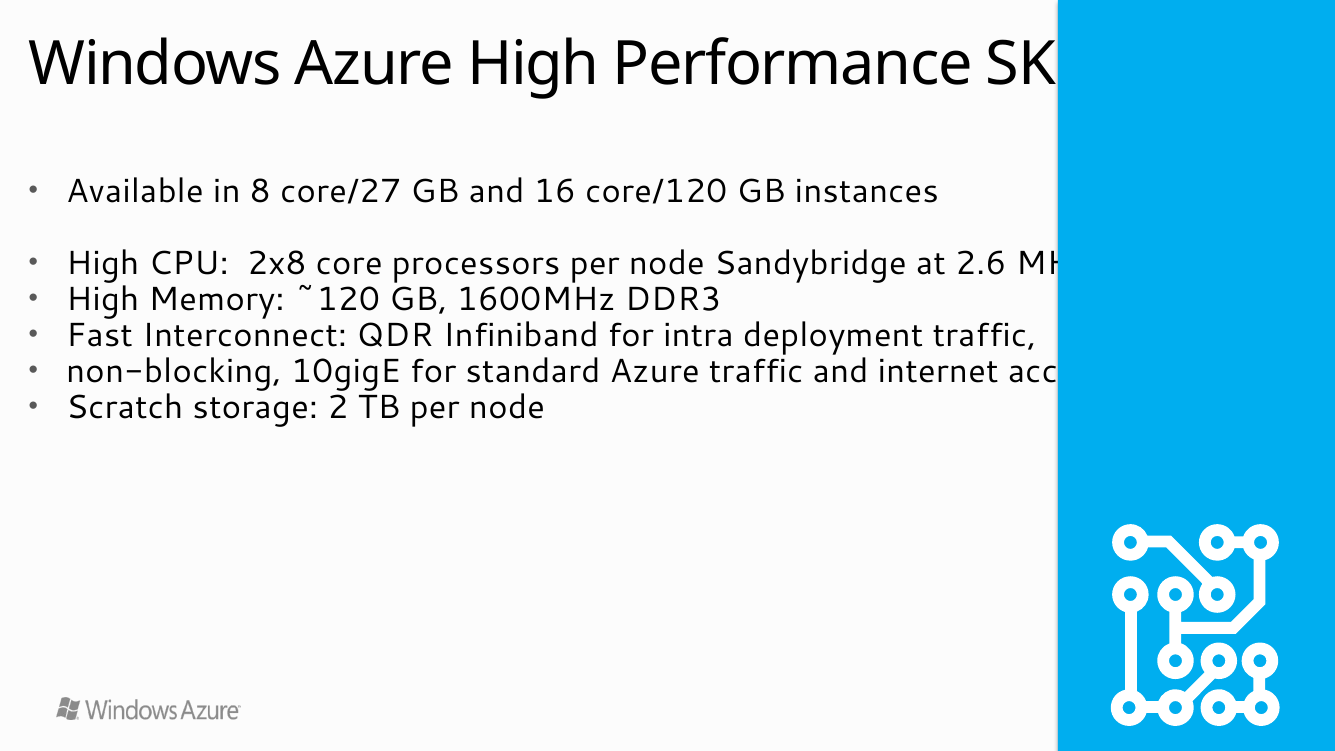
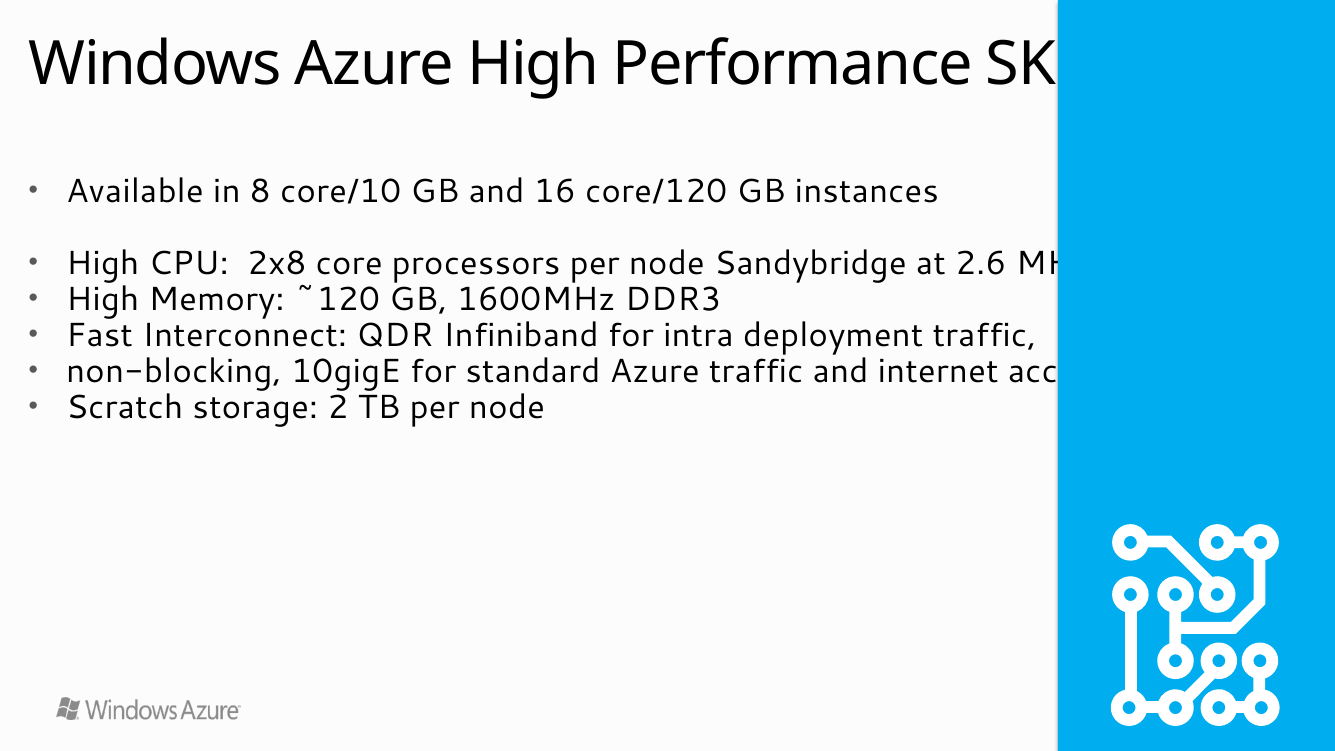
core/27: core/27 -> core/10 (341, 191)
